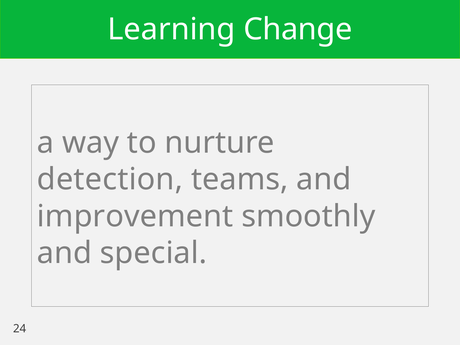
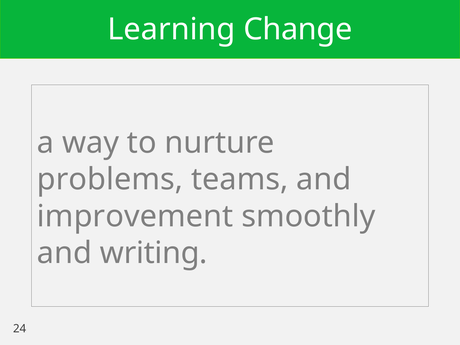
detection: detection -> problems (110, 180)
special: special -> writing (154, 253)
